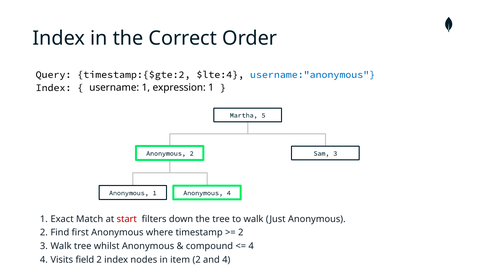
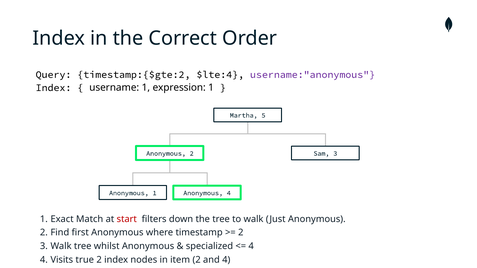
username:"anonymous colour: blue -> purple (313, 75)
compound: compound -> specialized (209, 246)
field: field -> true (85, 260)
